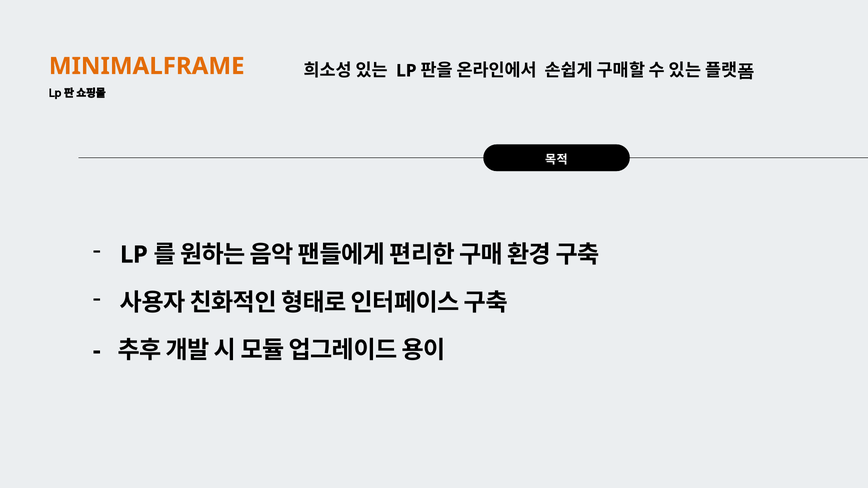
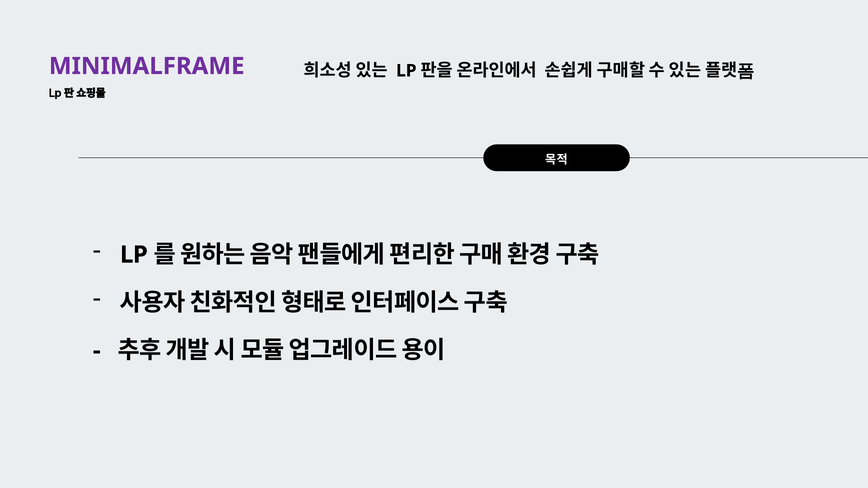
MINIMALFRAME colour: orange -> purple (147, 66)
